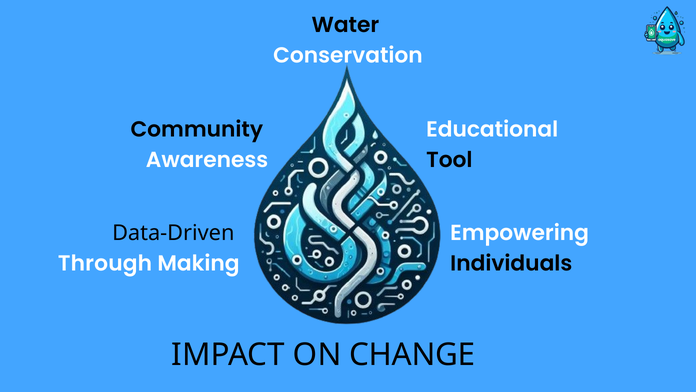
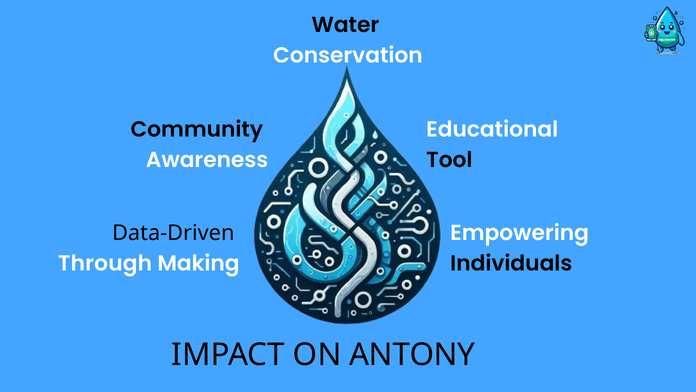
CHANGE: CHANGE -> ANTONY (412, 355)
